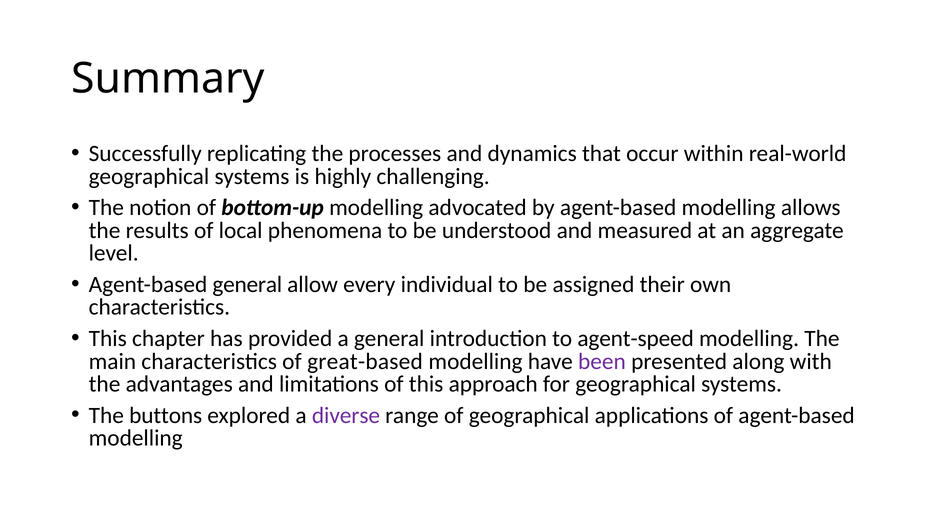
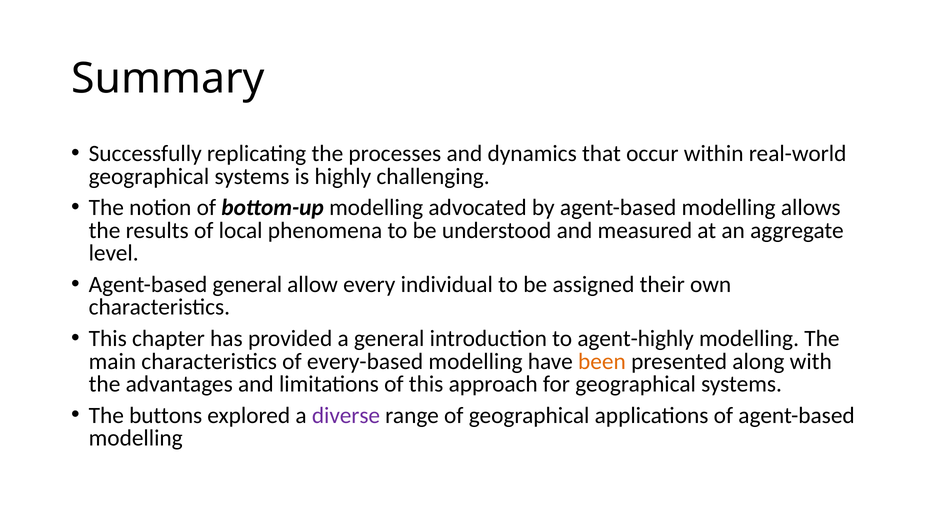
agent-speed: agent-speed -> agent-highly (636, 339)
great-based: great-based -> every-based (365, 362)
been colour: purple -> orange (602, 362)
